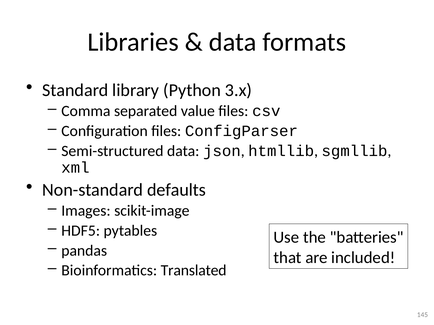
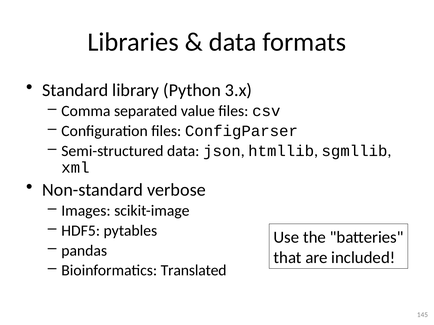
defaults: defaults -> verbose (176, 190)
